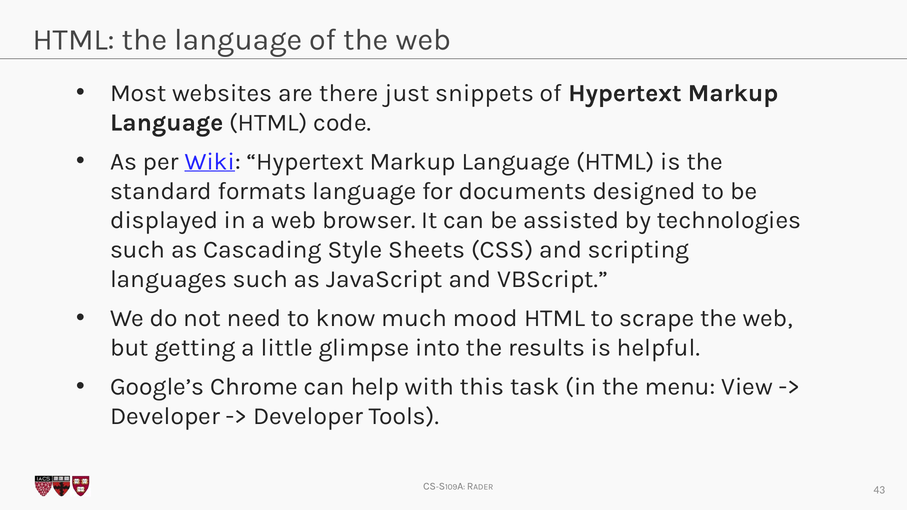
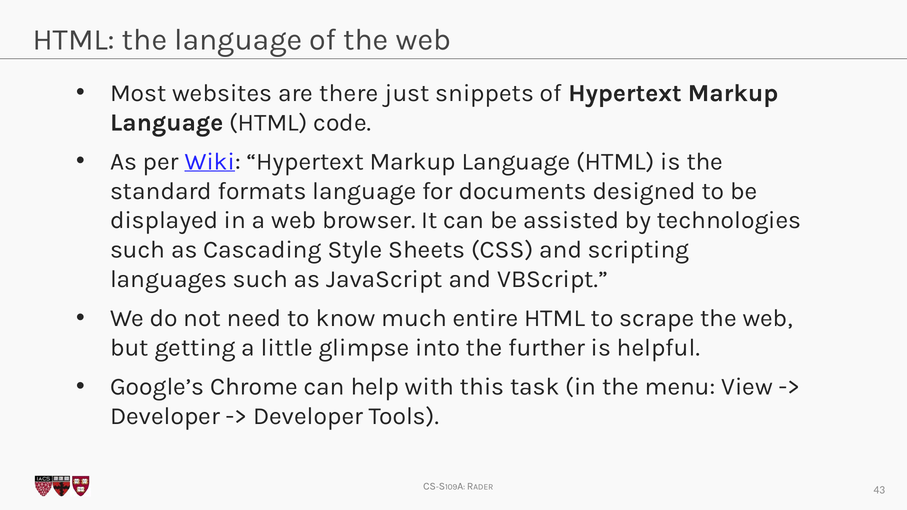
mood: mood -> entire (485, 318)
results: results -> further (547, 348)
